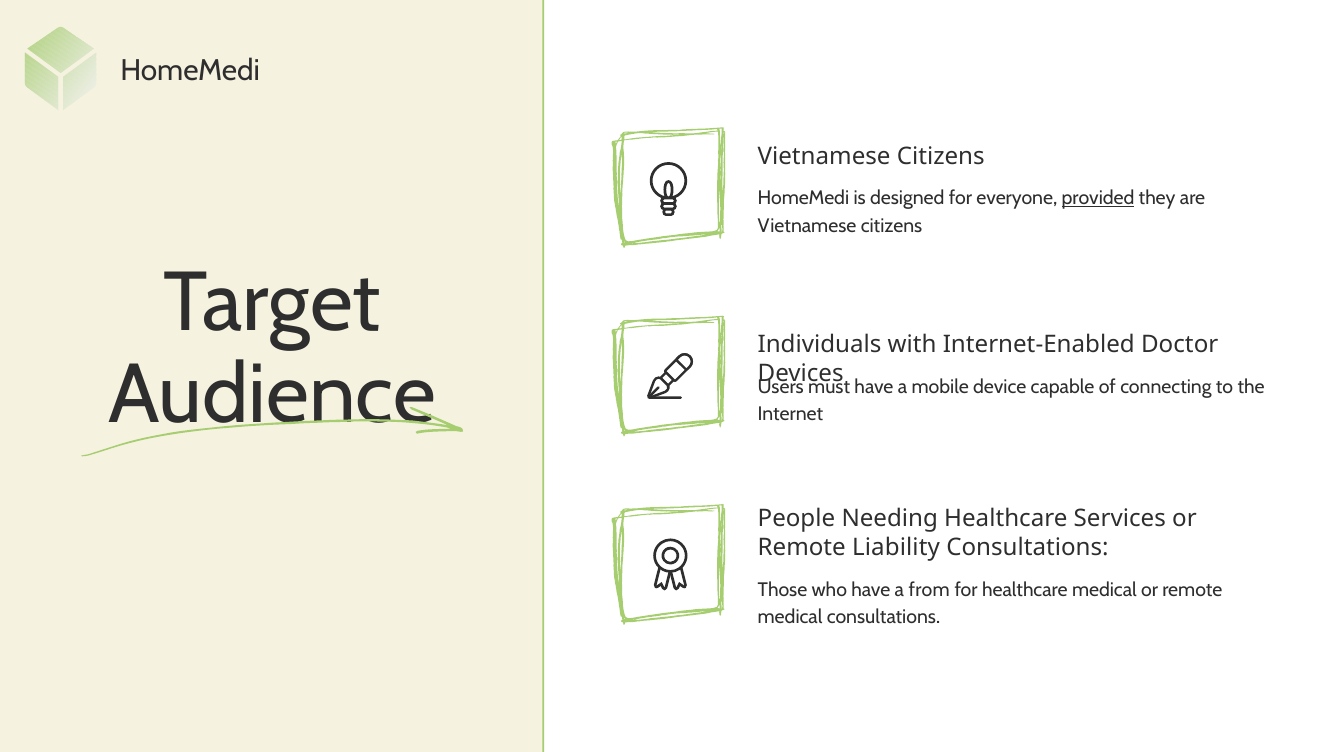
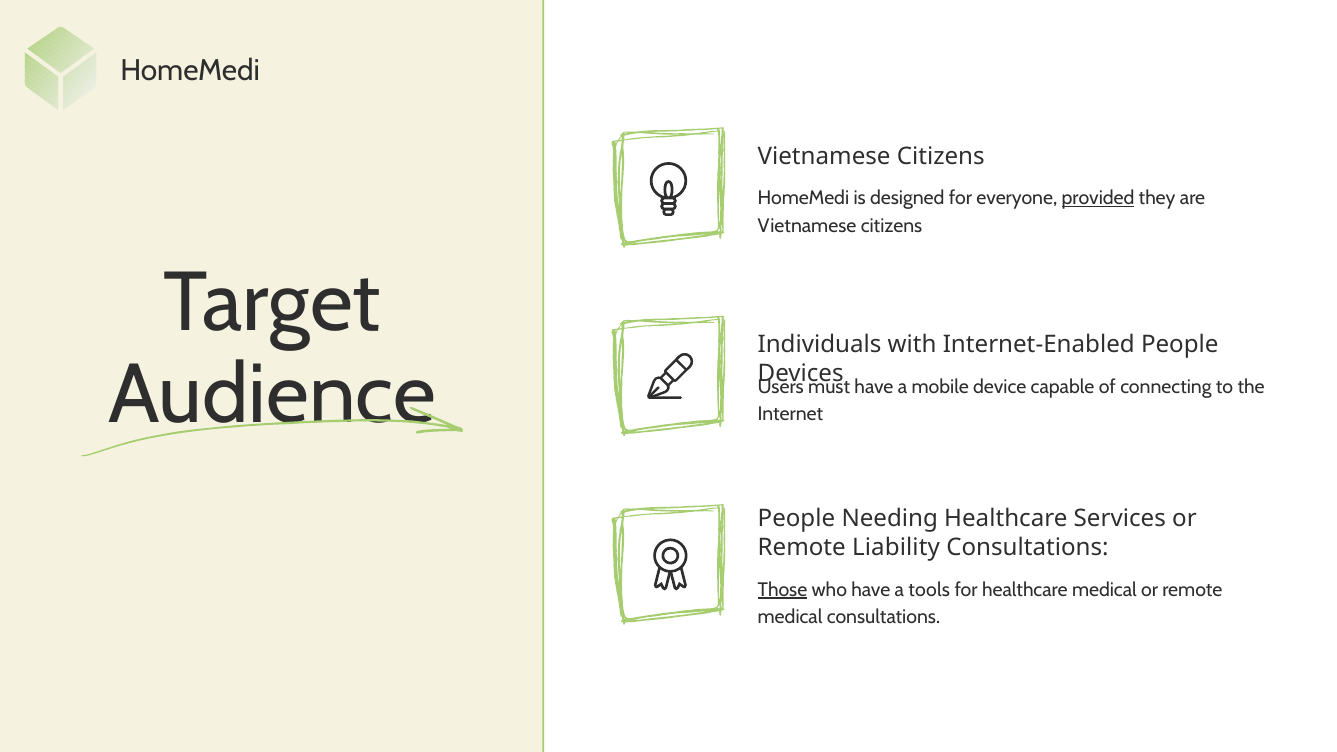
Internet-Enabled Doctor: Doctor -> People (1180, 345)
Those underline: none -> present (782, 590)
from: from -> tools (929, 590)
